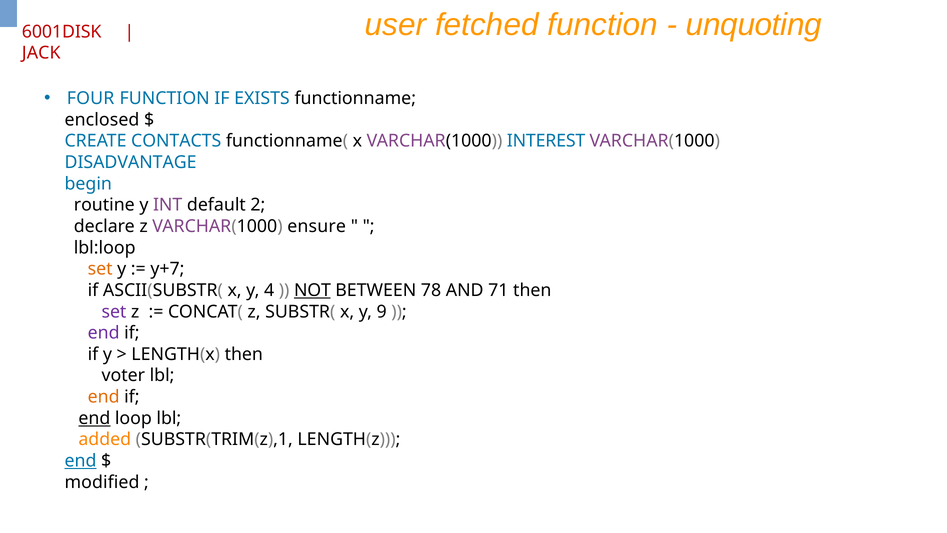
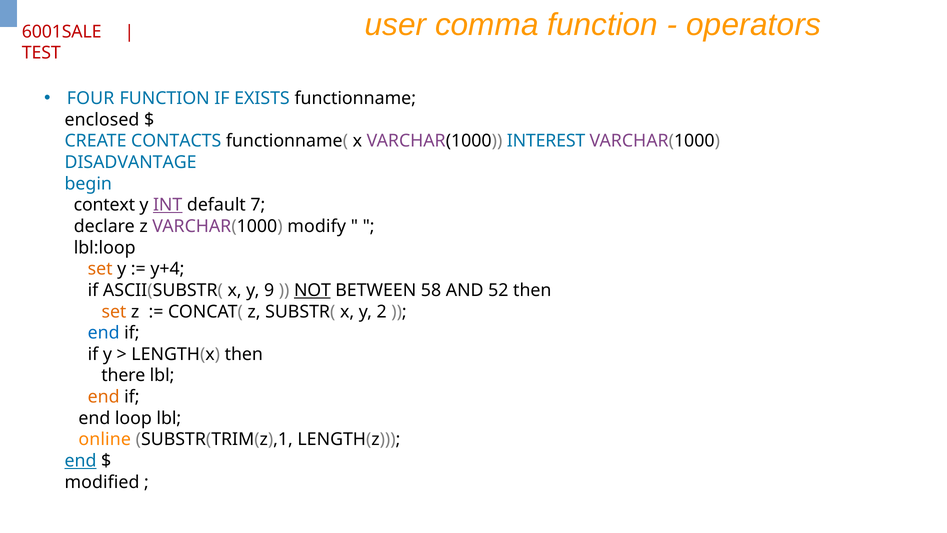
fetched: fetched -> comma (487, 25)
unquoting: unquoting -> operators (754, 25)
6001DISK: 6001DISK -> 6001SALE (62, 32)
JACK: JACK -> TEST (41, 53)
routine: routine -> context (104, 205)
INT underline: none -> present (168, 205)
2: 2 -> 7 (258, 205)
ensure: ensure -> modify (317, 226)
y+7: y+7 -> y+4 (167, 269)
4: 4 -> 9 (269, 290)
78: 78 -> 58 (431, 290)
71: 71 -> 52 (498, 290)
set colour: purple -> orange (114, 311)
9: 9 -> 2 (382, 311)
end colour: purple -> blue (104, 333)
voter: voter -> there (123, 375)
end underline: present -> none (94, 418)
added: added -> online (105, 439)
